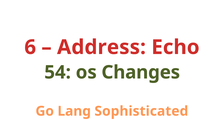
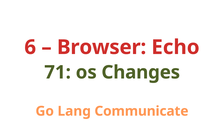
Address: Address -> Browser (102, 47)
54: 54 -> 71 (58, 72)
Sophisticated: Sophisticated -> Communicate (141, 111)
